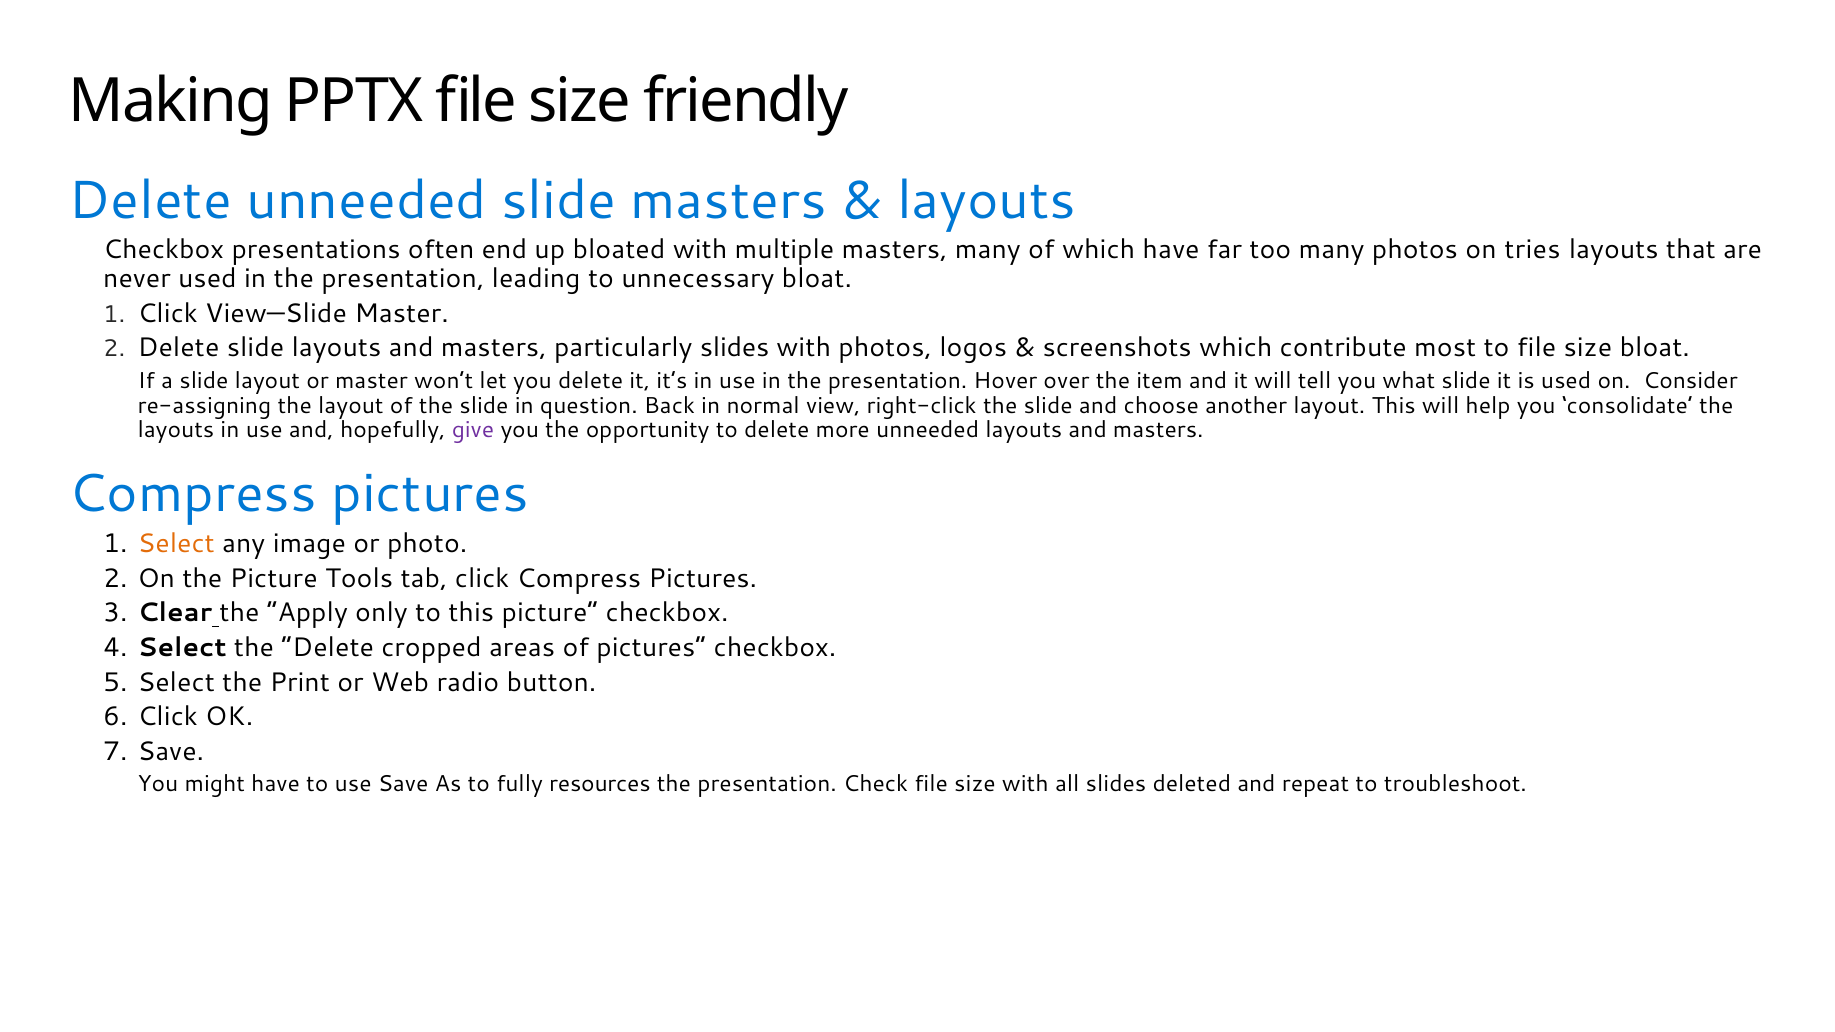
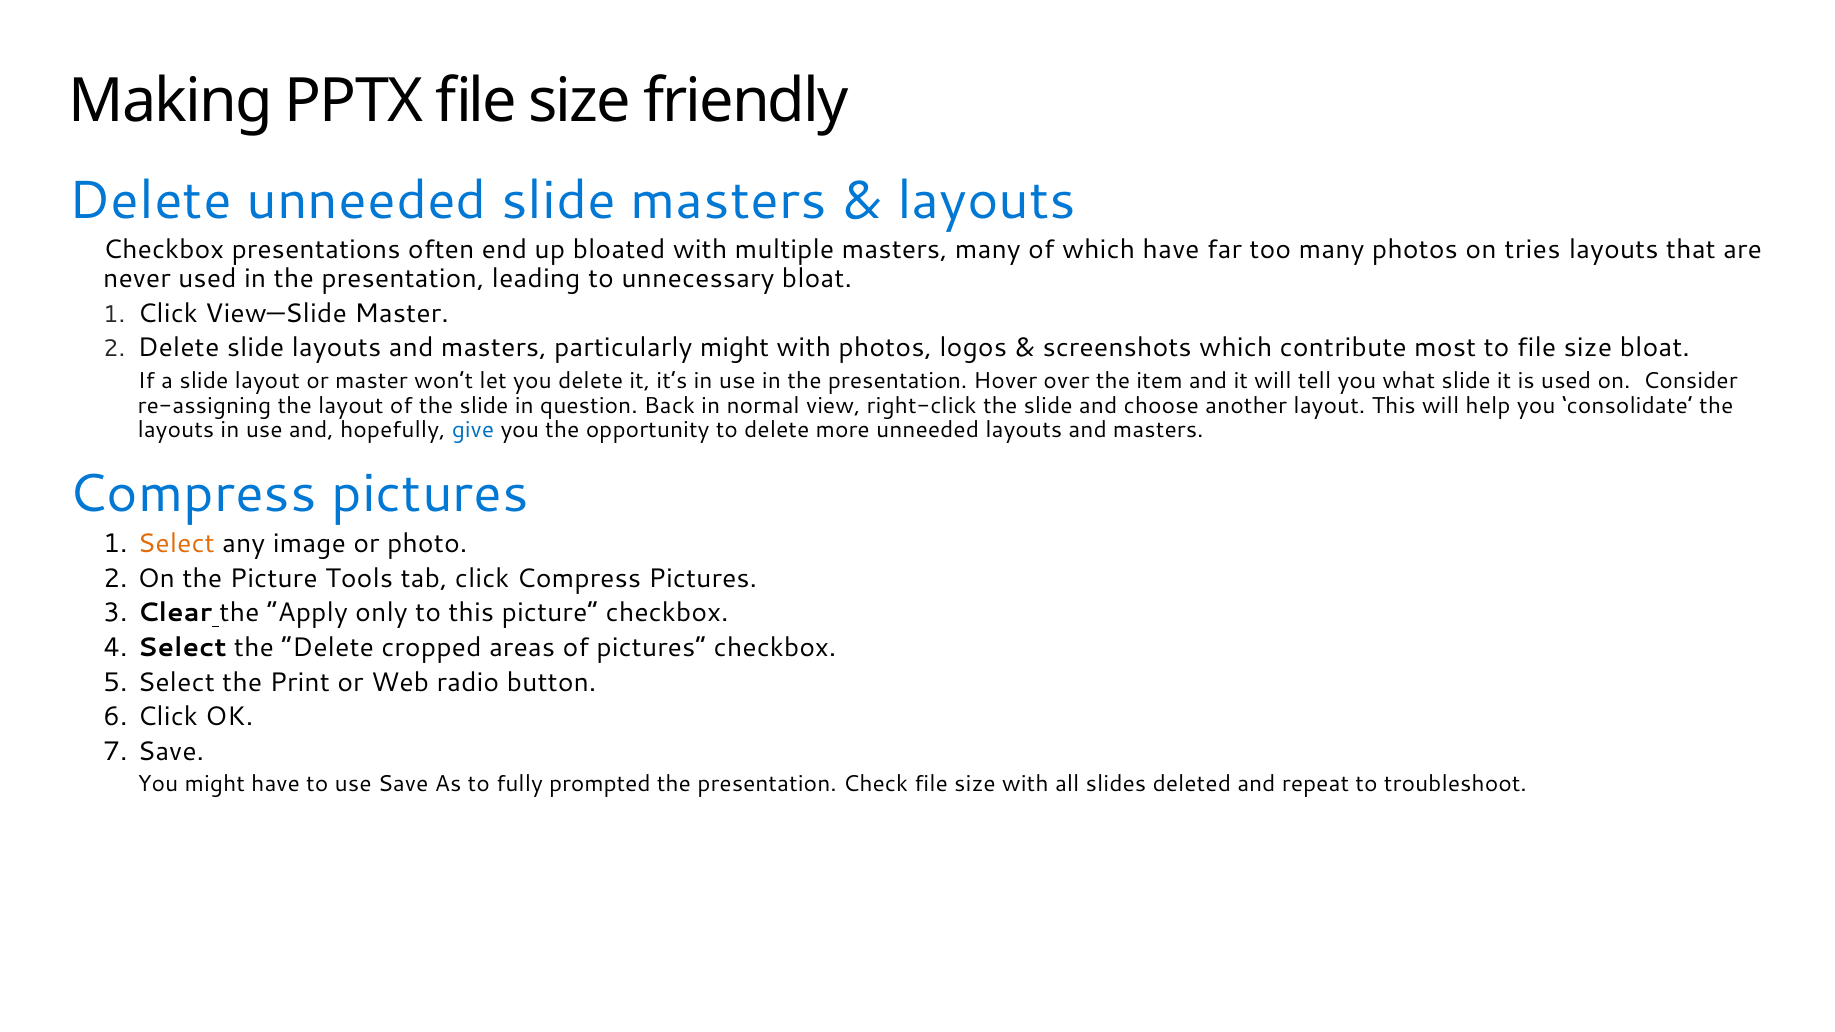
particularly slides: slides -> might (735, 348)
give colour: purple -> blue (473, 430)
resources: resources -> prompted (600, 784)
